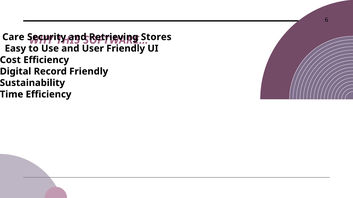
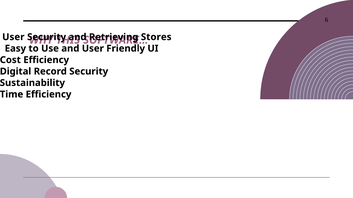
Care: Care -> User (13, 37)
Record Friendly: Friendly -> Security (89, 72)
